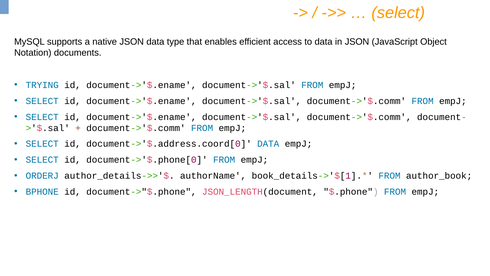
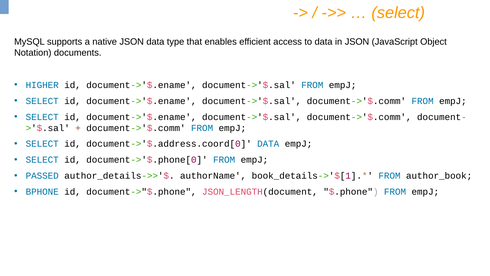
TRYING: TRYING -> HIGHER (42, 85)
ORDERJ: ORDERJ -> PASSED (42, 176)
